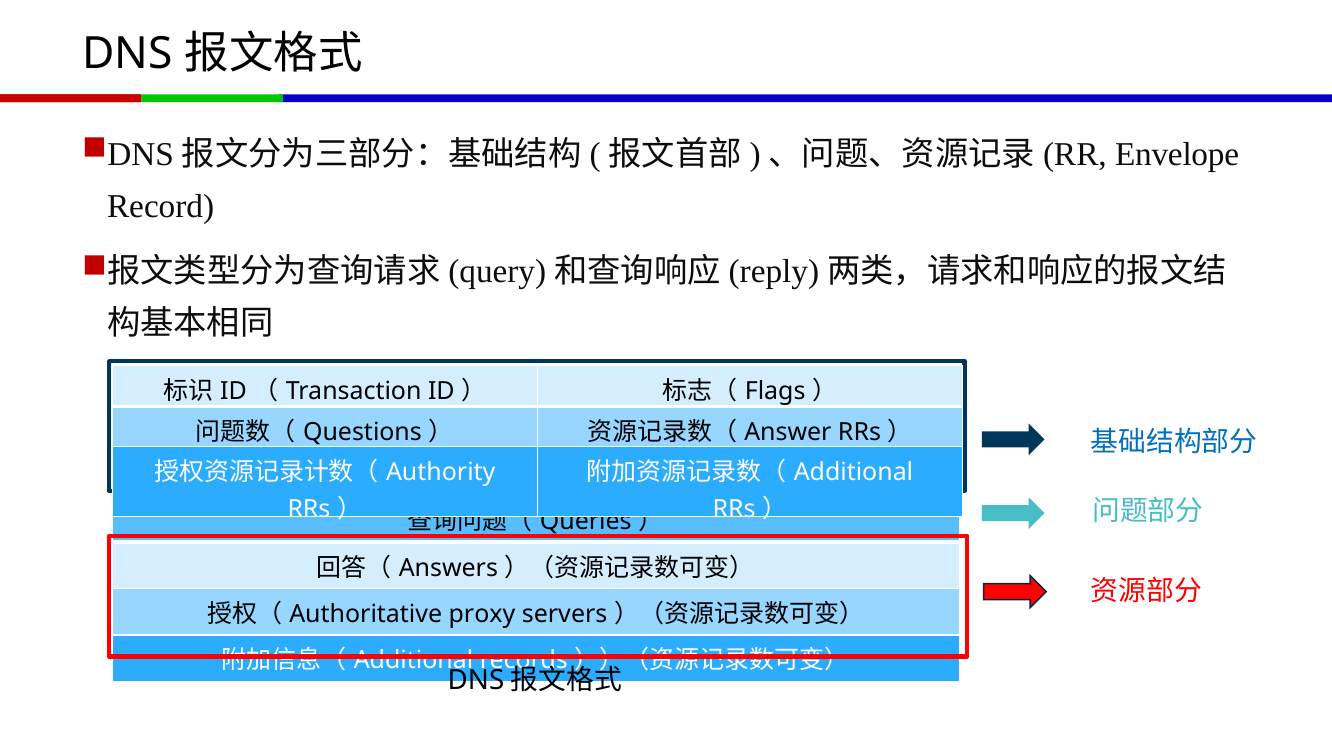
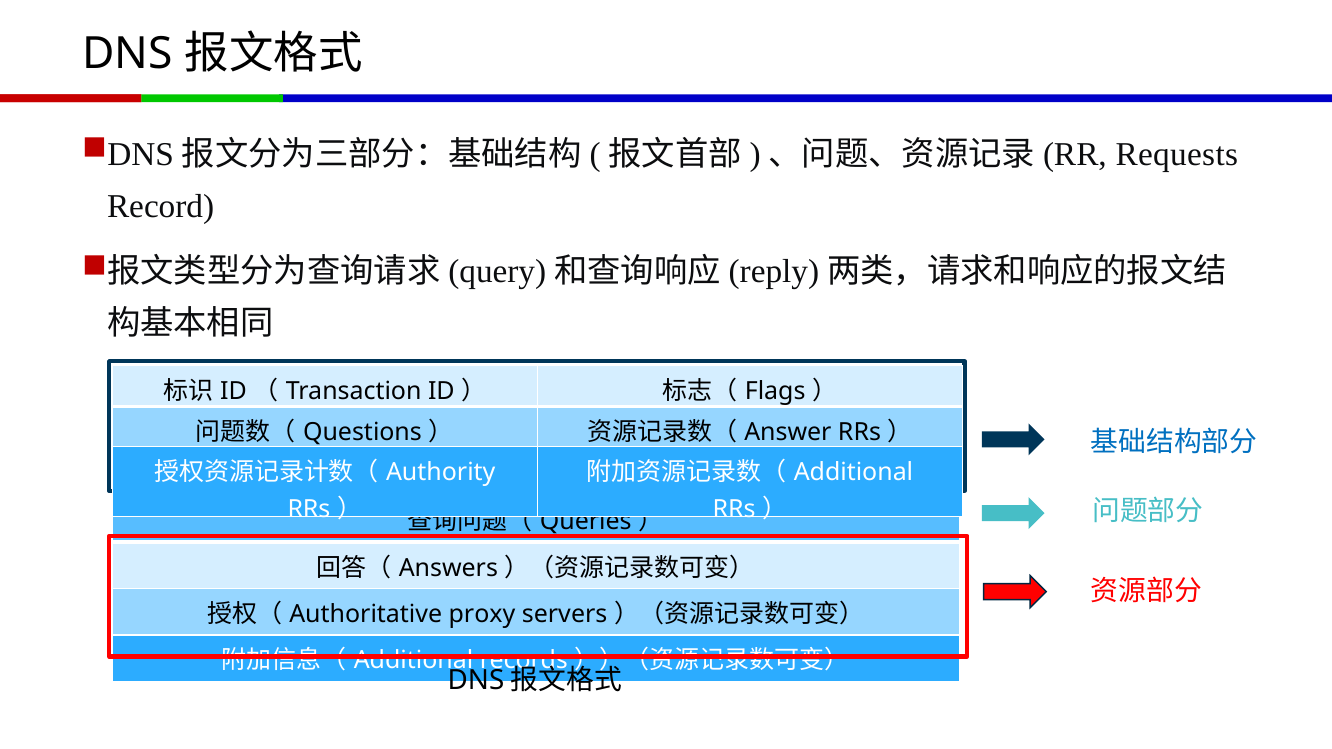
Envelope: Envelope -> Requests (1177, 154)
